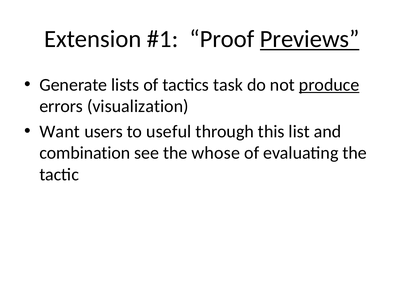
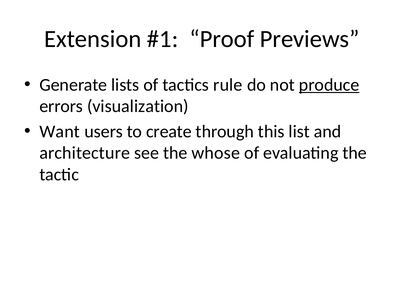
Previews underline: present -> none (310, 39)
task: task -> rule (228, 85)
useful: useful -> create (169, 131)
combination: combination -> architecture (85, 153)
